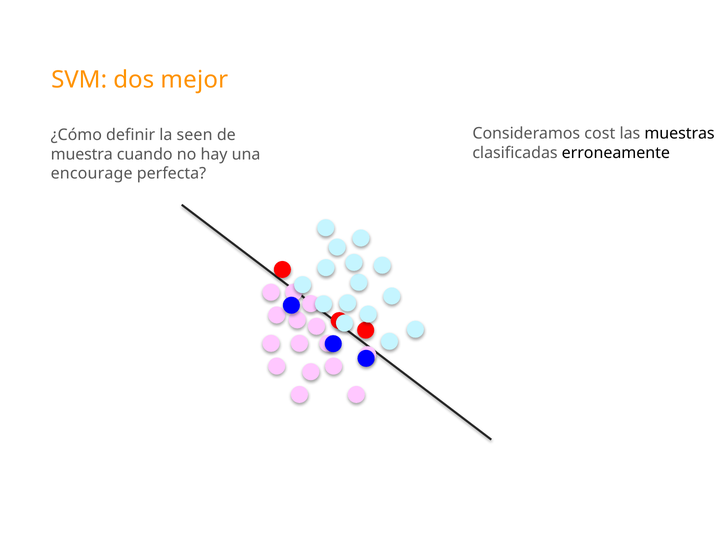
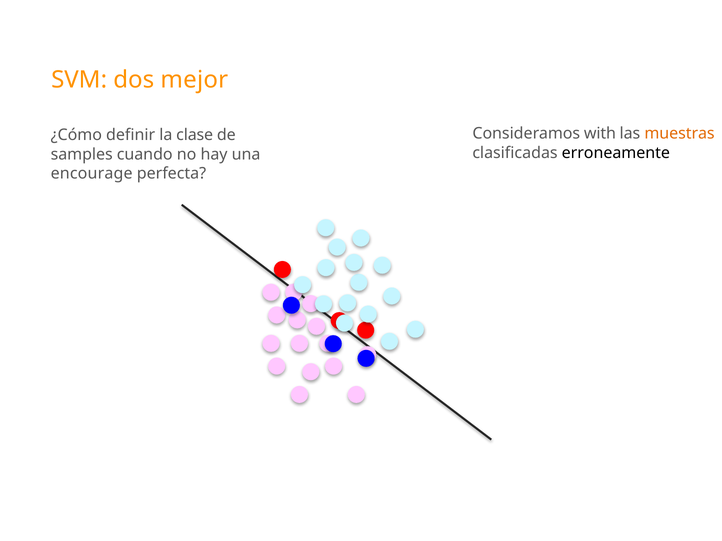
cost: cost -> with (600, 134)
muestras colour: black -> orange (680, 134)
seen: seen -> clase (195, 135)
muestra: muestra -> samples (82, 154)
